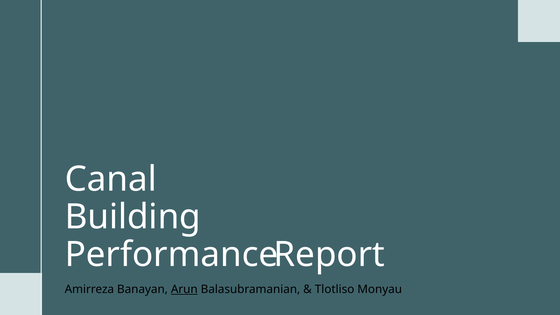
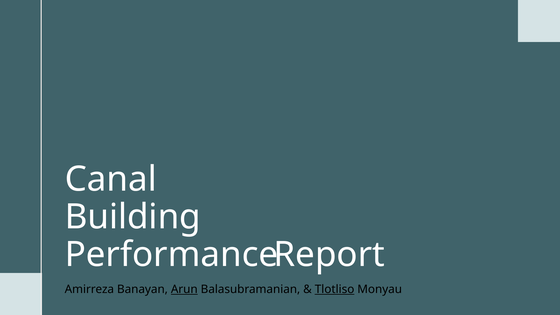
Tlotliso underline: none -> present (335, 289)
